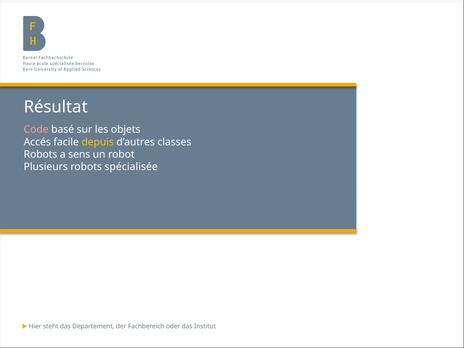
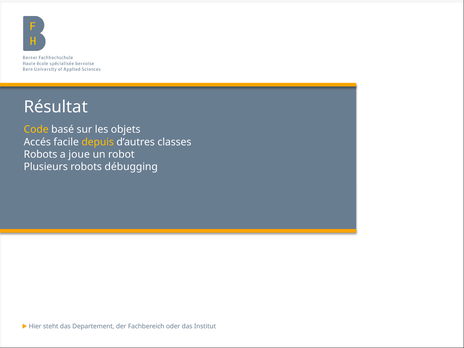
Code colour: pink -> yellow (36, 130)
sens: sens -> joue (79, 154)
spécialisée: spécialisée -> débugging (131, 167)
